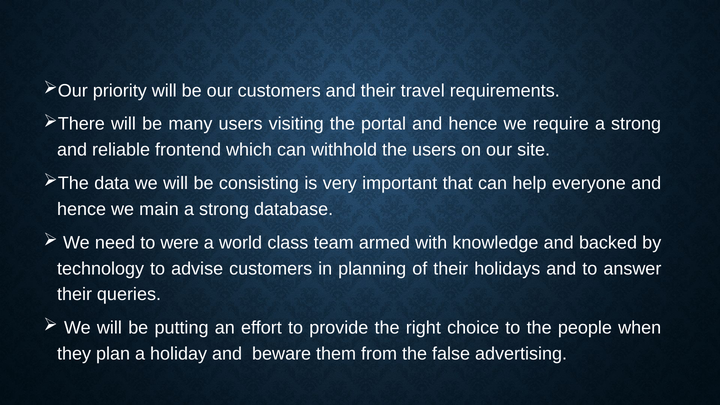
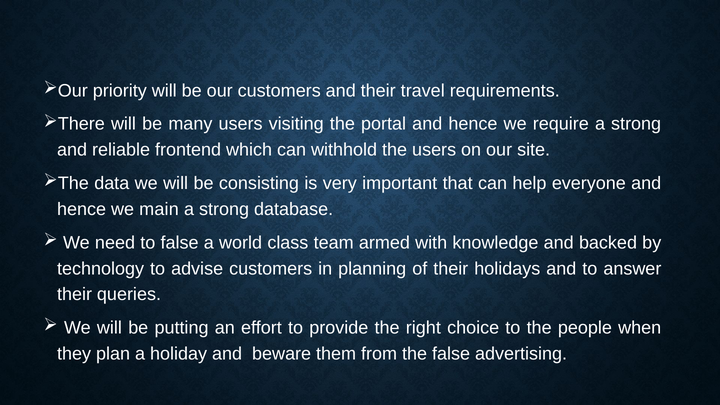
to were: were -> false (180, 243)
